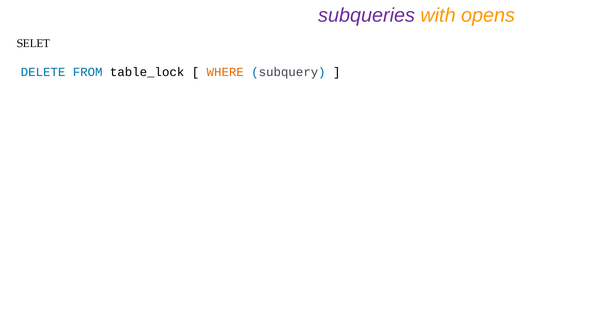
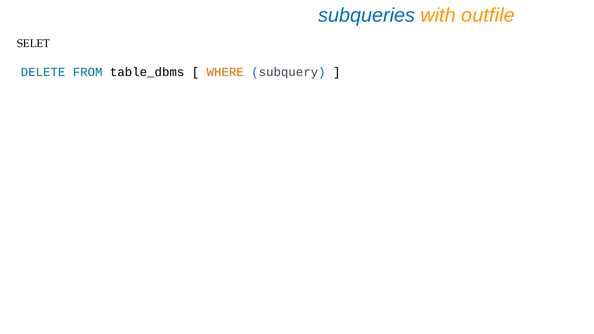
subqueries colour: purple -> blue (367, 15)
opens: opens -> outfile (488, 15)
table_lock: table_lock -> table_dbms (147, 72)
